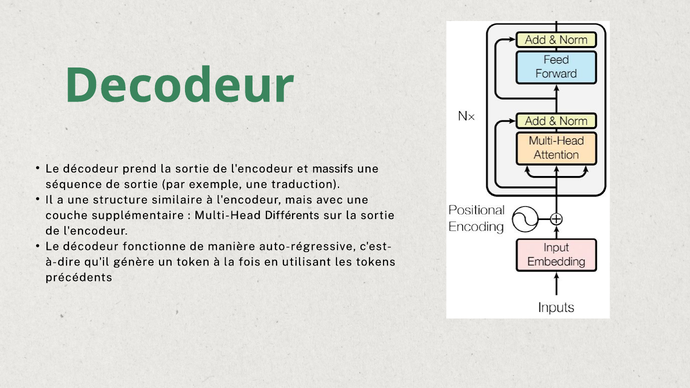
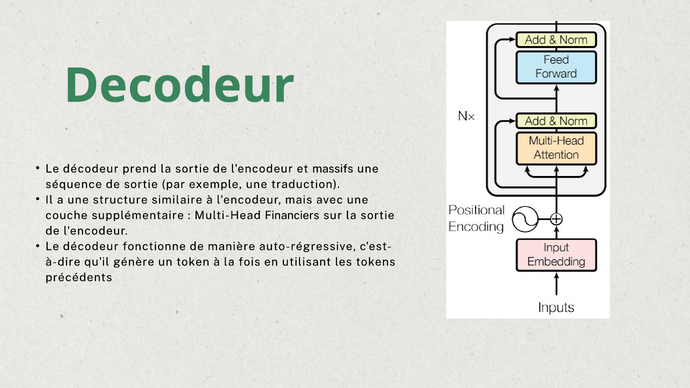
Différents: Différents -> Financiers (292, 215)
